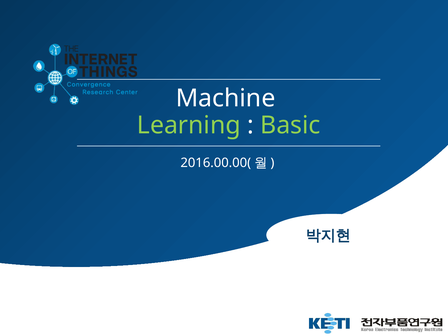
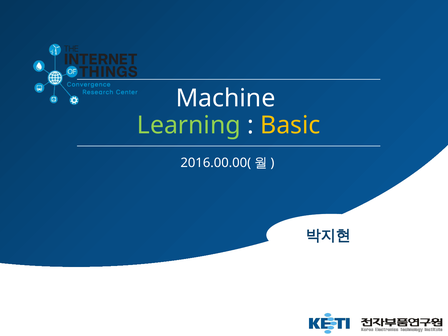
Basic colour: light green -> yellow (290, 125)
